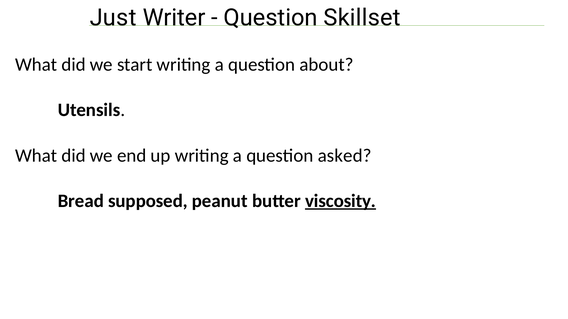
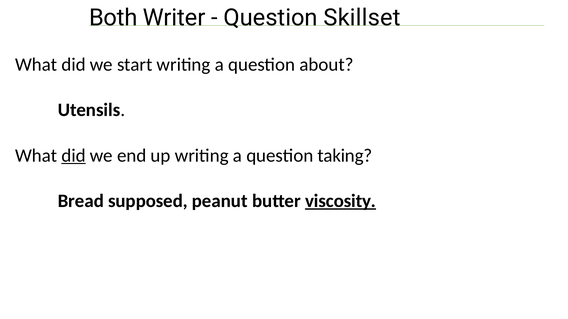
Just: Just -> Both (113, 18)
did underline: none -> present (74, 156)
asked: asked -> taking (345, 156)
